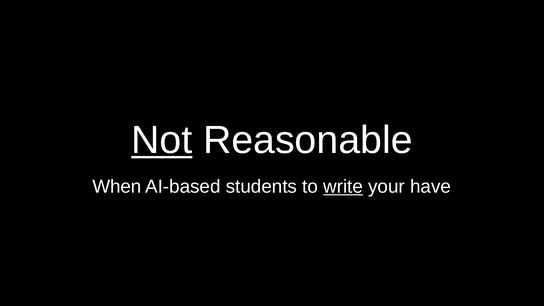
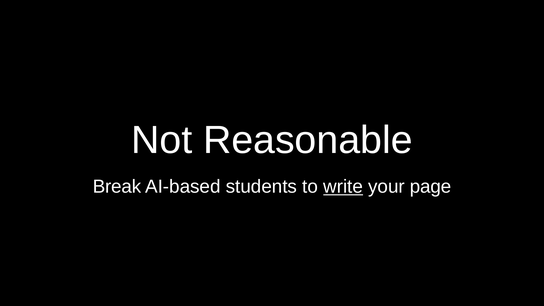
Not underline: present -> none (162, 140)
When: When -> Break (117, 187)
have: have -> page (431, 187)
